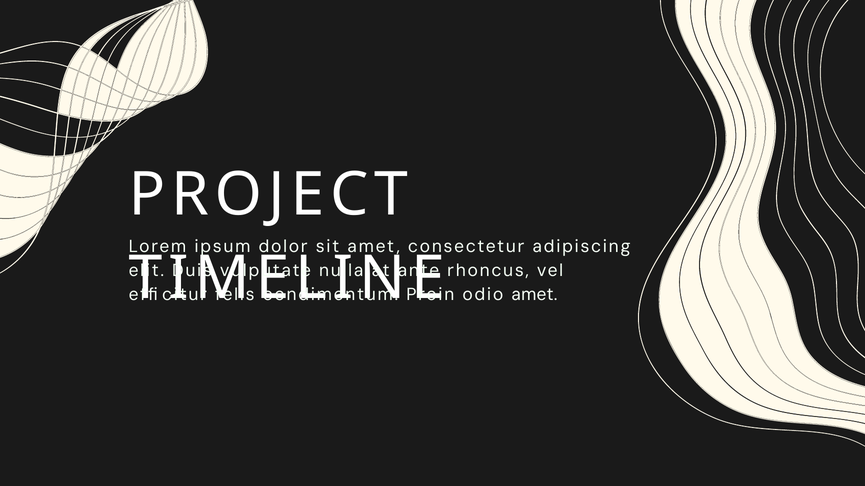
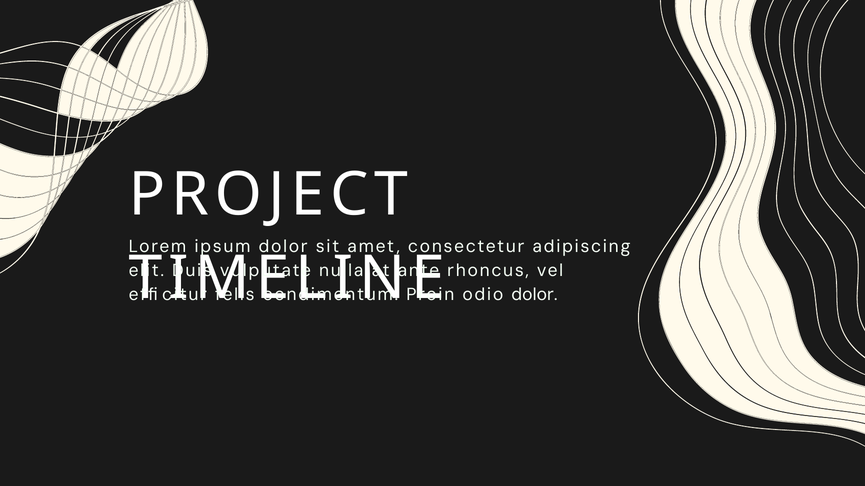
odio amet: amet -> dolor (534, 295)
